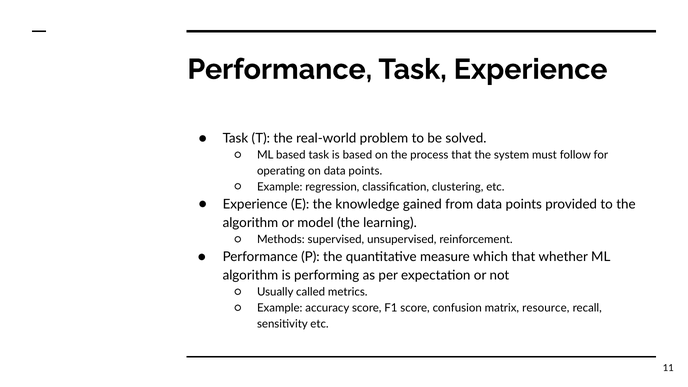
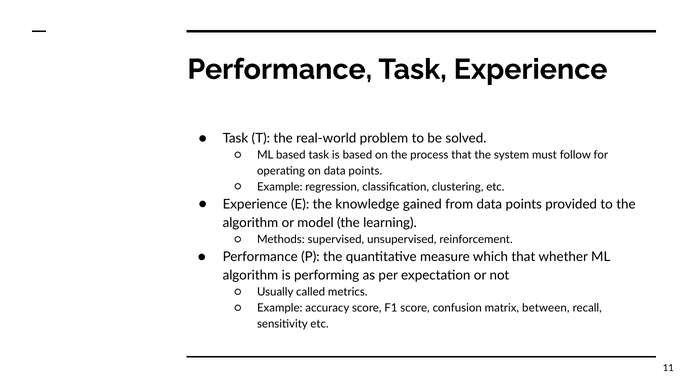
resource: resource -> between (546, 308)
